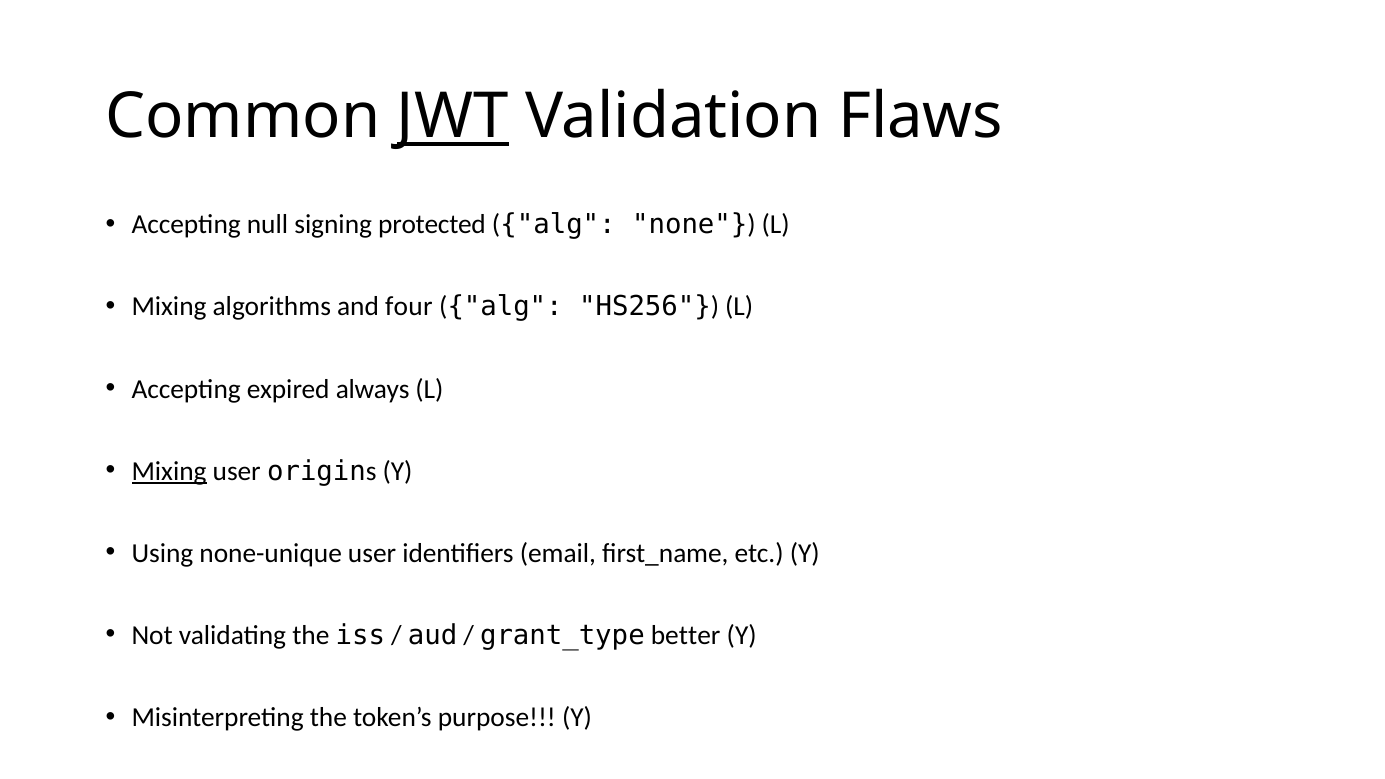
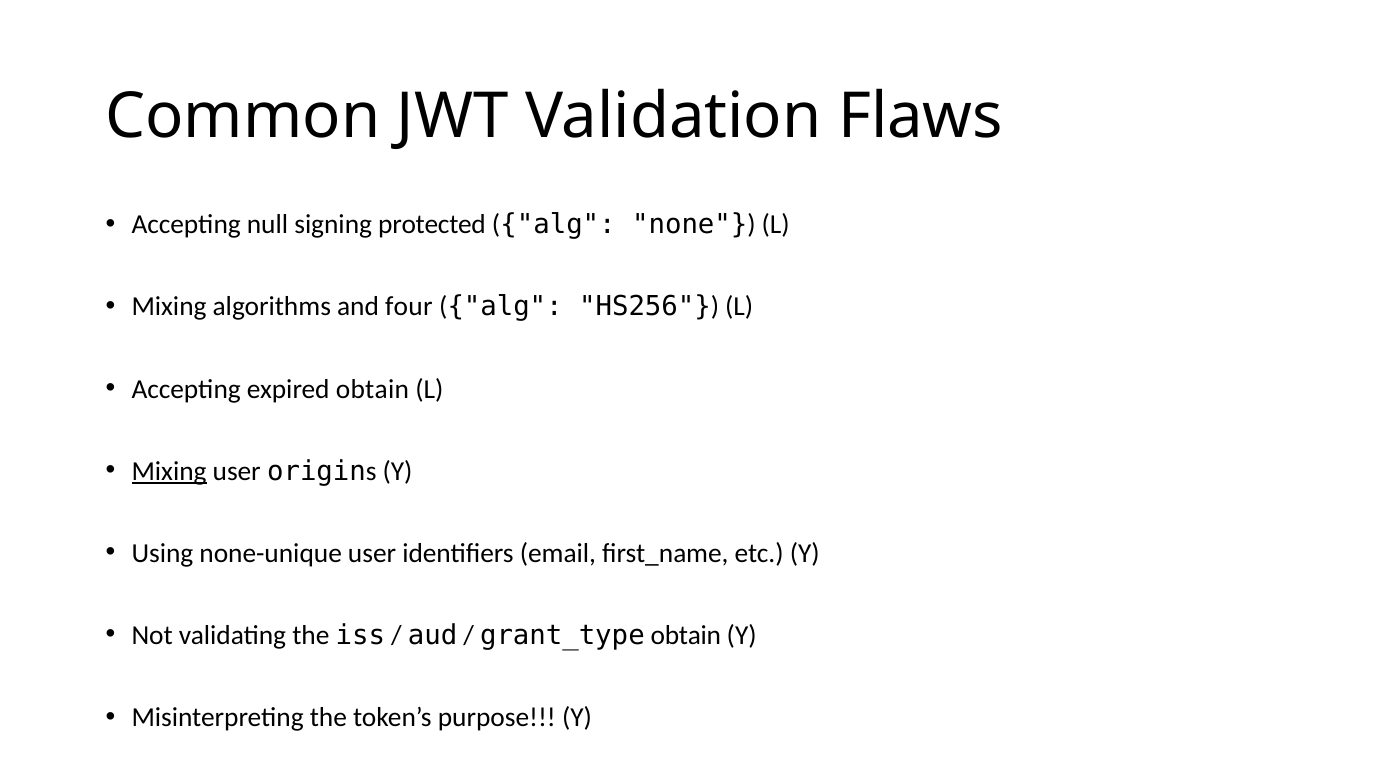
JWT underline: present -> none (453, 116)
expired always: always -> obtain (372, 389)
grant_type better: better -> obtain (686, 635)
